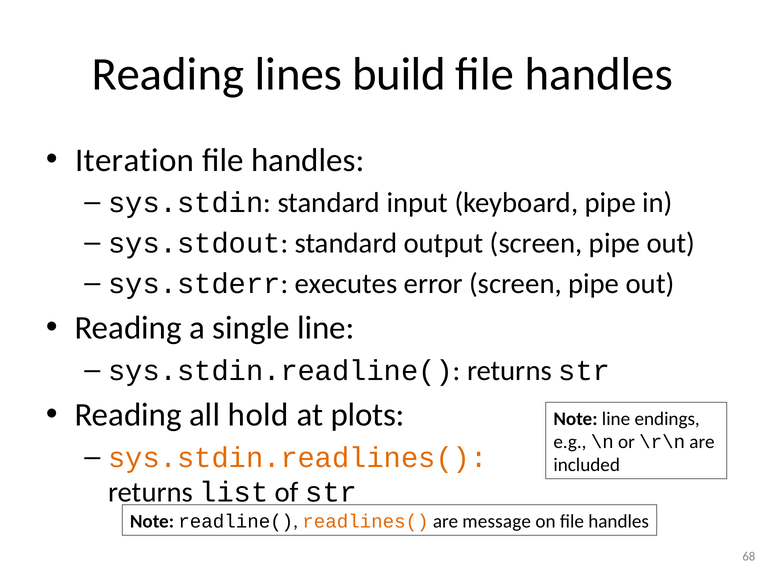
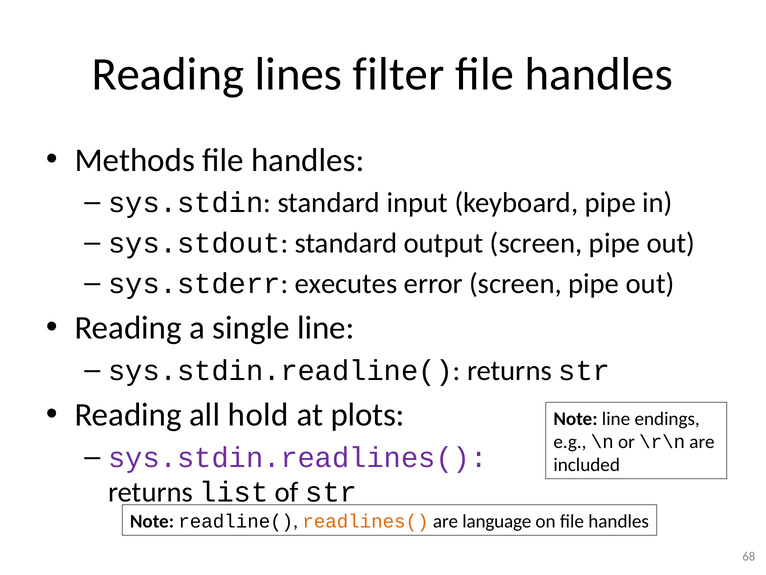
build: build -> filter (399, 74)
Iteration: Iteration -> Methods (135, 160)
sys.stdin.readlines( colour: orange -> purple (298, 457)
message: message -> language (497, 521)
